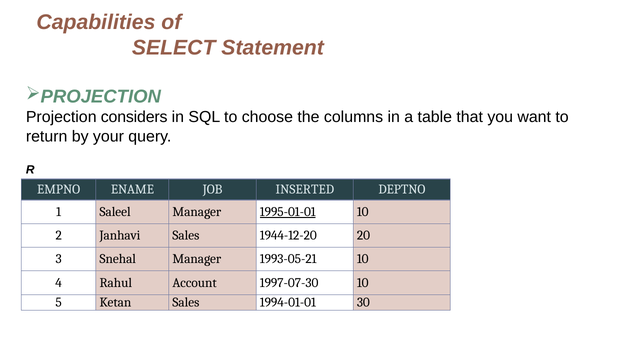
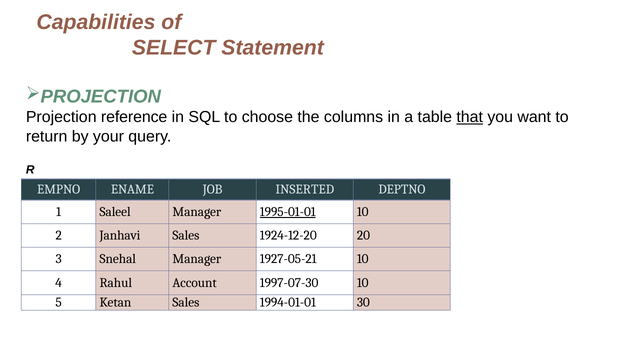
considers: considers -> reference (134, 117)
that underline: none -> present (470, 117)
1944-12-20: 1944-12-20 -> 1924-12-20 (288, 235)
1993-05-21: 1993-05-21 -> 1927-05-21 (288, 259)
